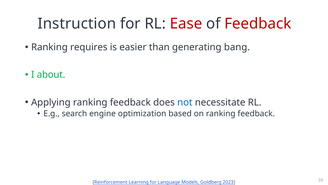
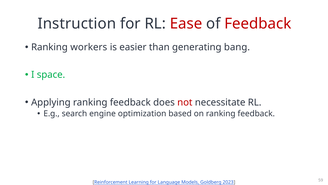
requires: requires -> workers (89, 47)
about: about -> space (51, 75)
not colour: blue -> red (185, 102)
